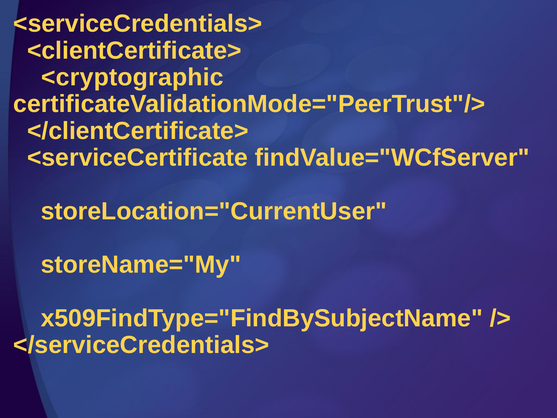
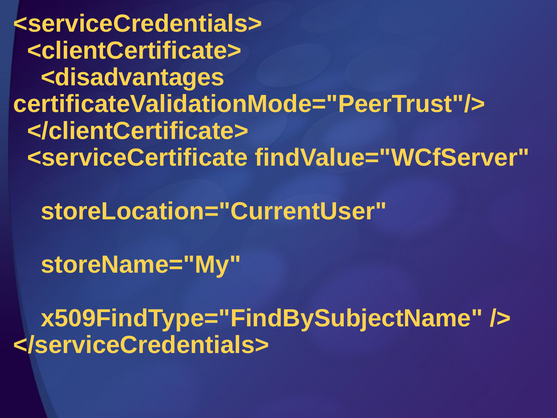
<cryptographic: <cryptographic -> <disadvantages (133, 77)
